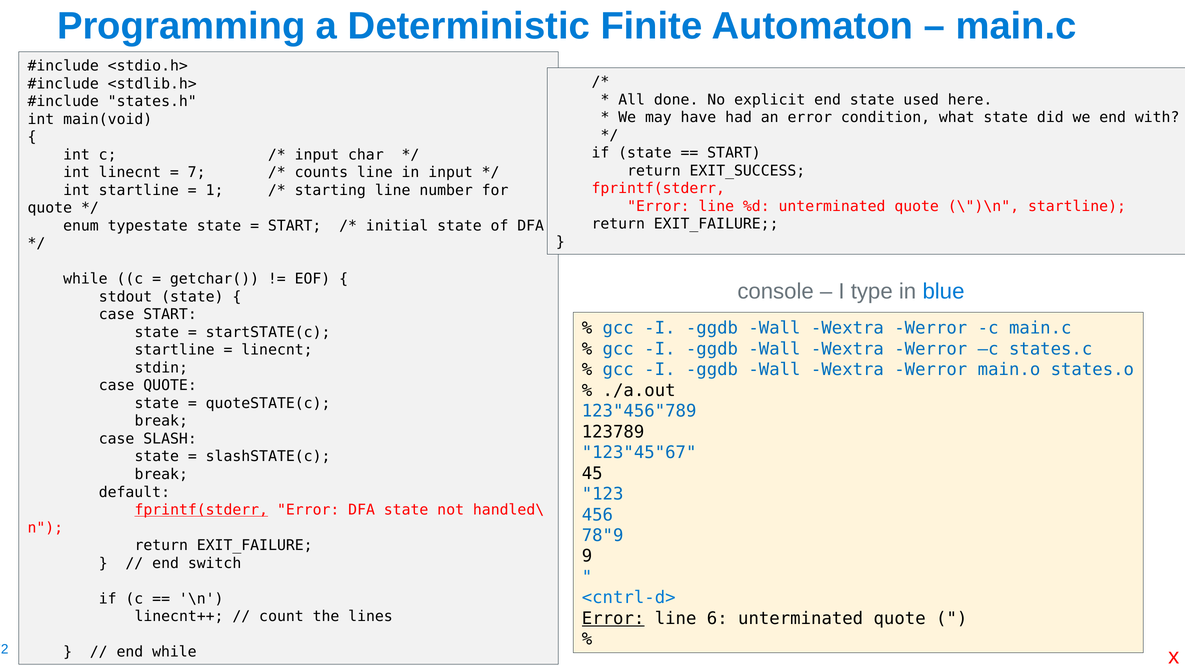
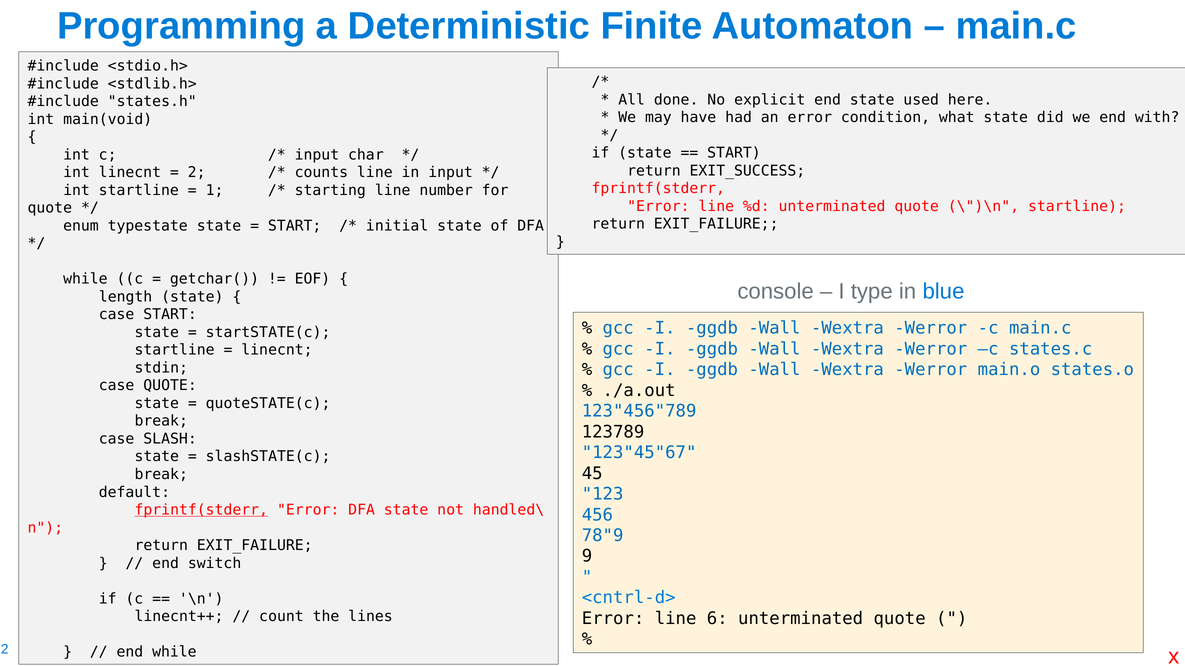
7: 7 -> 2 (197, 173)
stdout: stdout -> length (126, 297)
Error underline: present -> none (613, 619)
